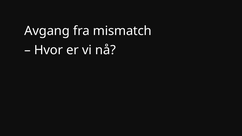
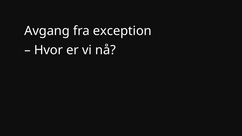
mismatch: mismatch -> exception (122, 31)
